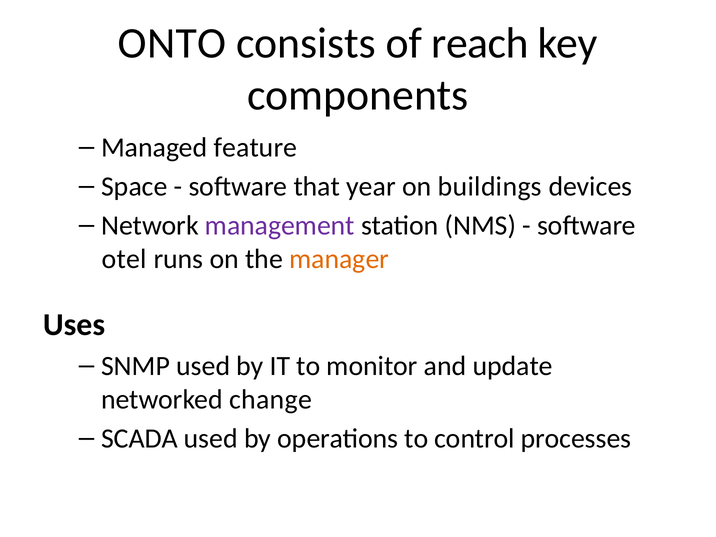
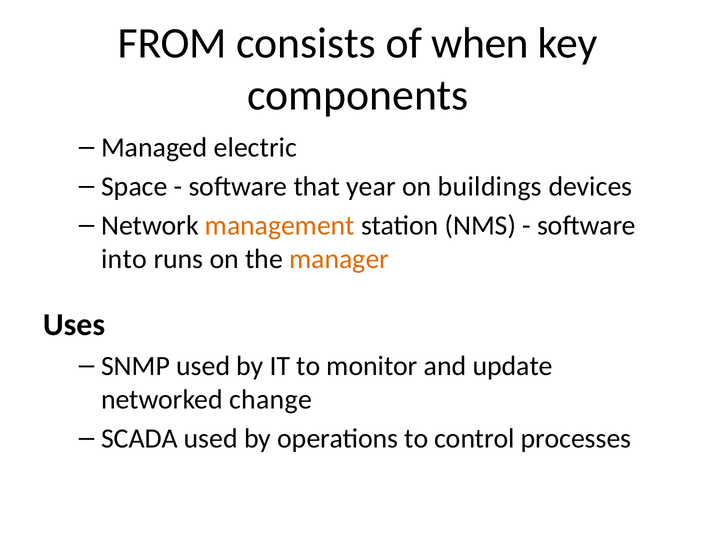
ONTO: ONTO -> FROM (172, 43)
reach: reach -> when (480, 43)
feature: feature -> electric (255, 148)
management colour: purple -> orange (280, 226)
otel: otel -> into (124, 259)
